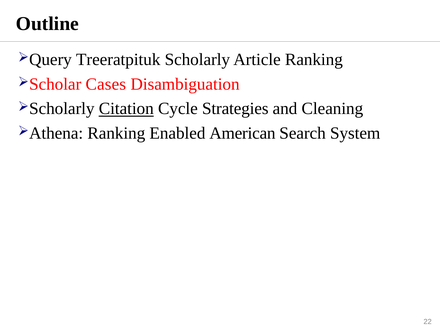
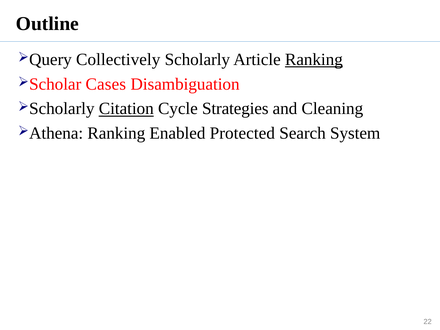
Treeratpituk: Treeratpituk -> Collectively (118, 59)
Ranking underline: none -> present (314, 59)
American: American -> Protected (242, 133)
